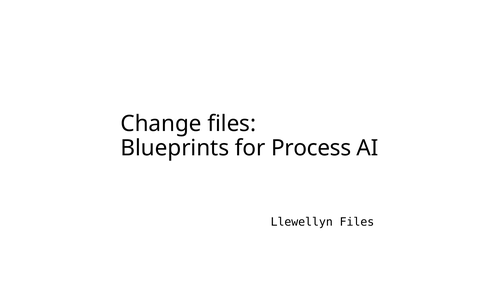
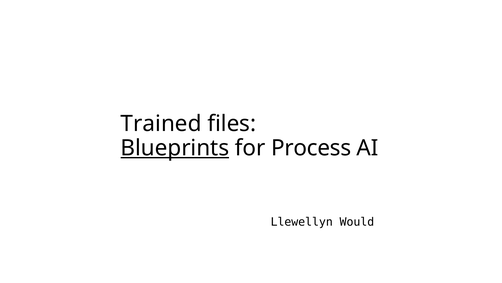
Change: Change -> Trained (161, 123)
Blueprints underline: none -> present (175, 148)
Llewellyn Files: Files -> Would (357, 222)
